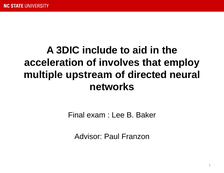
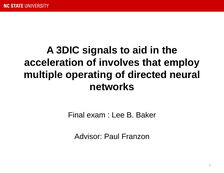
include: include -> signals (100, 50)
upstream: upstream -> operating (89, 75)
